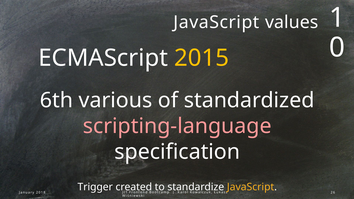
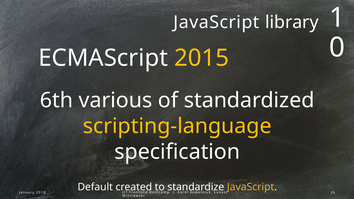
values: values -> library (292, 22)
scripting-language colour: pink -> yellow (177, 126)
Trigger: Trigger -> Default (95, 187)
